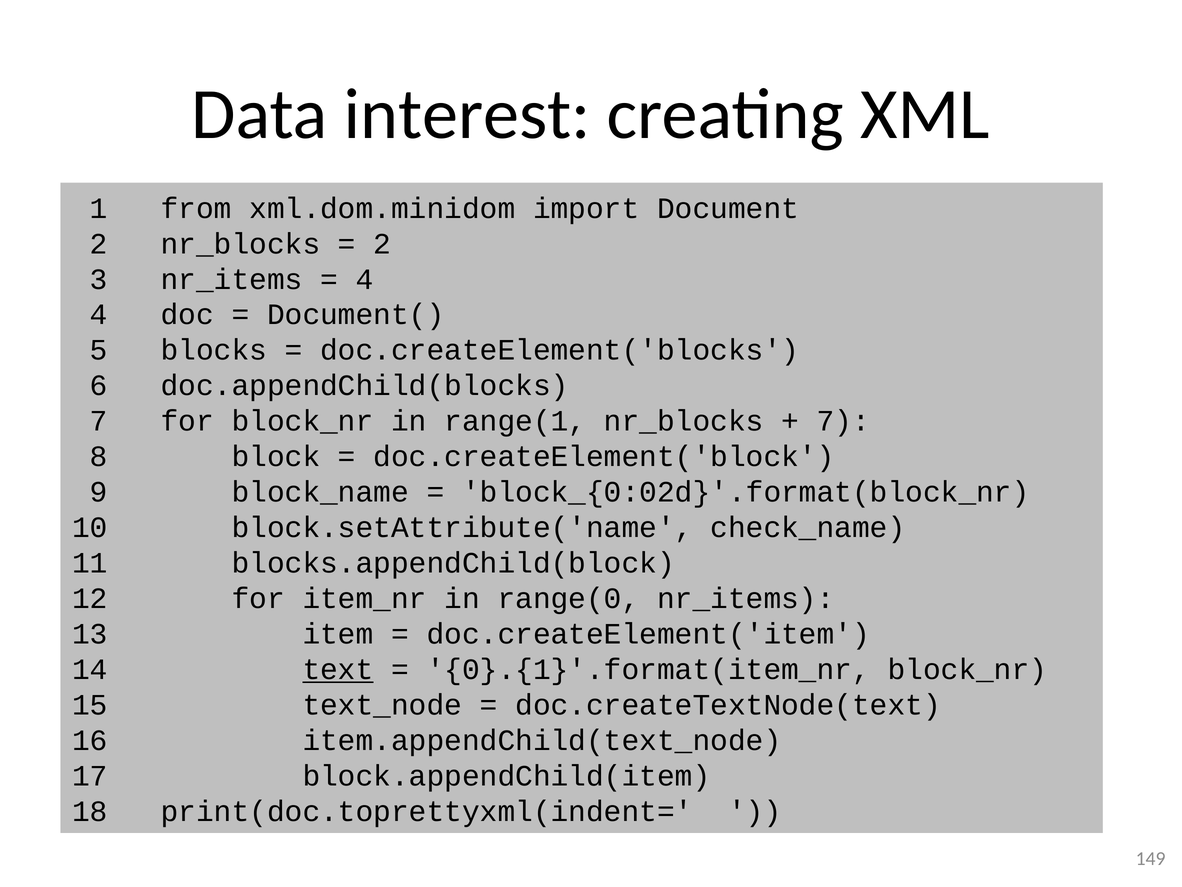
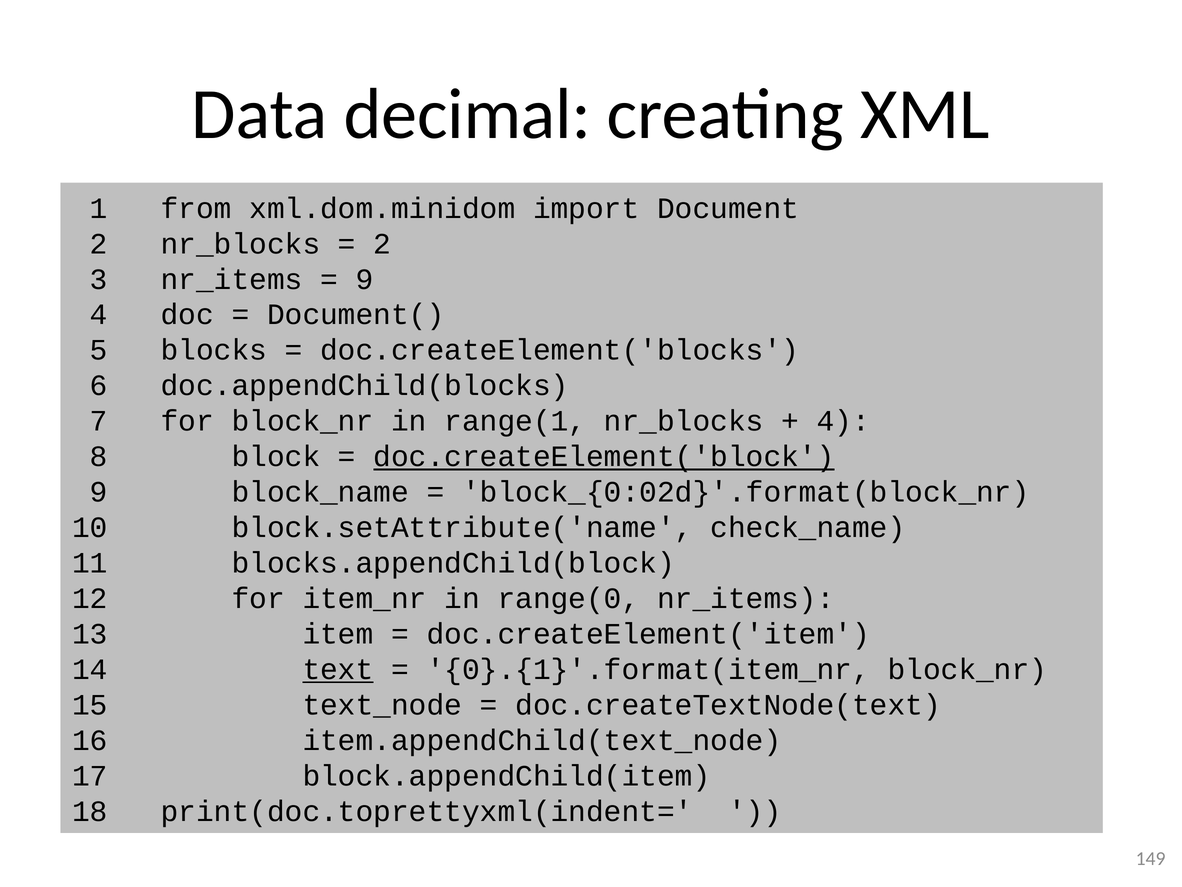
interest: interest -> decimal (467, 114)
4: 4 -> 9 (365, 279)
7: 7 -> 4 (843, 421)
doc.createElement('block underline: none -> present (604, 456)
